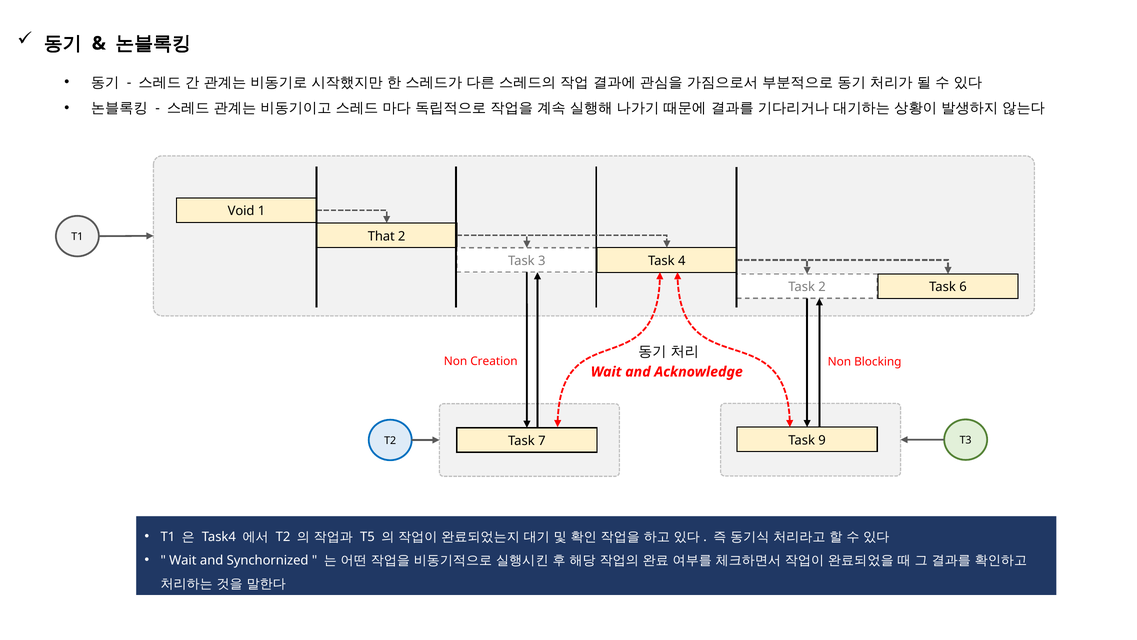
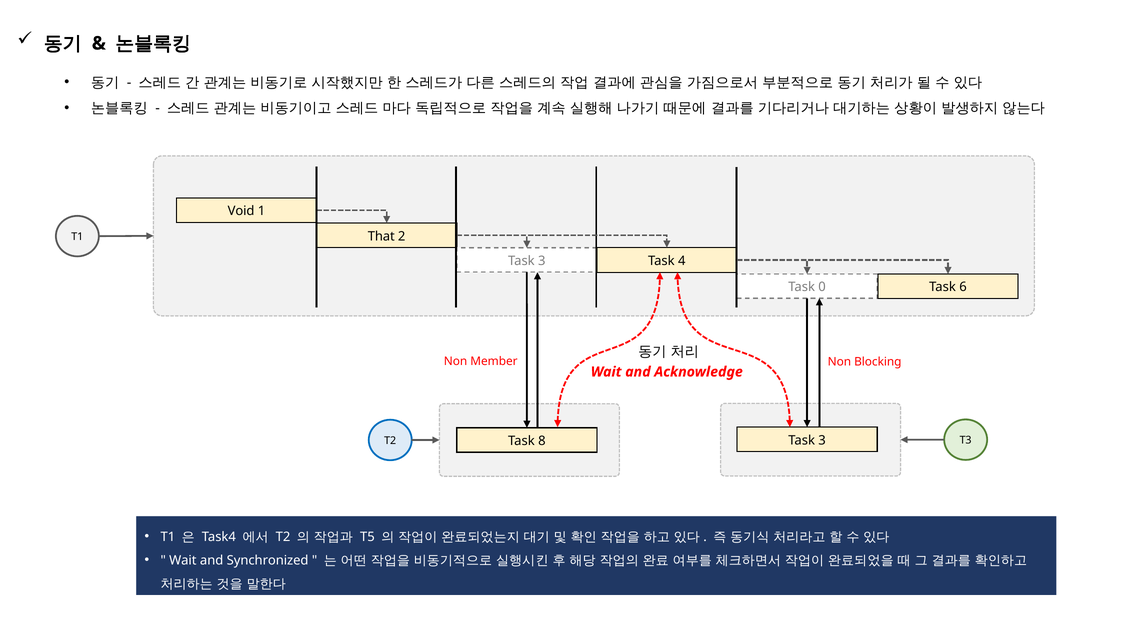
Task 2: 2 -> 0 (822, 287)
Creation: Creation -> Member (494, 361)
9: 9 -> 3 (822, 440)
7: 7 -> 8 (542, 441)
Synchornized: Synchornized -> Synchronized (268, 560)
